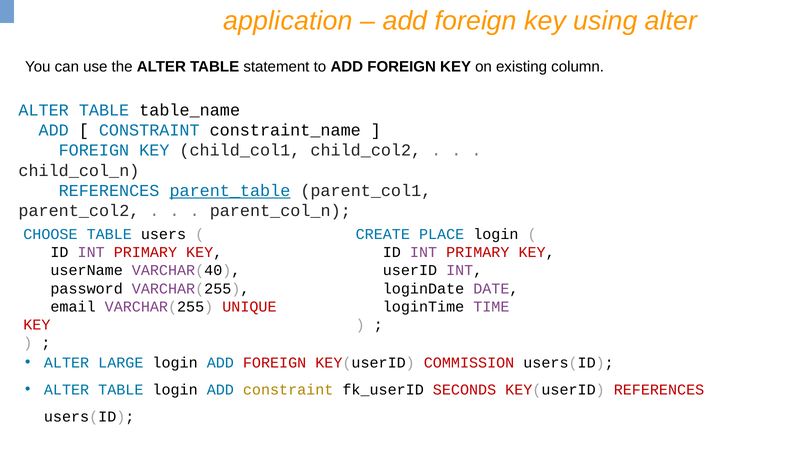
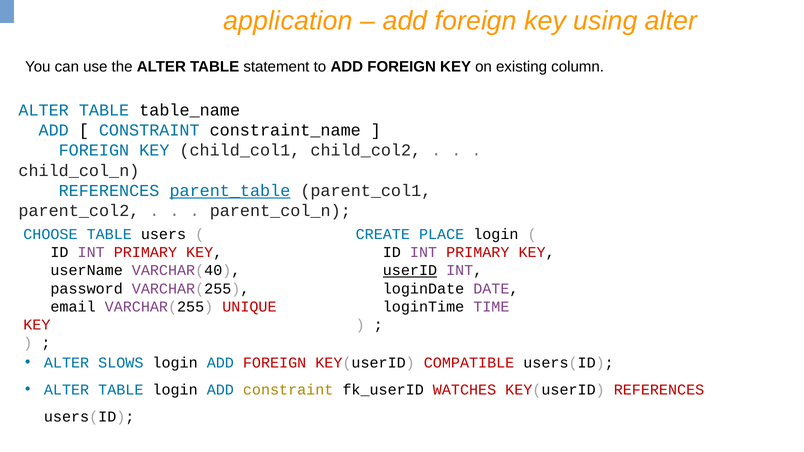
userID underline: none -> present (410, 271)
LARGE: LARGE -> SLOWS (121, 363)
COMMISSION: COMMISSION -> COMPATIBLE (469, 363)
SECONDS: SECONDS -> WATCHES (465, 390)
